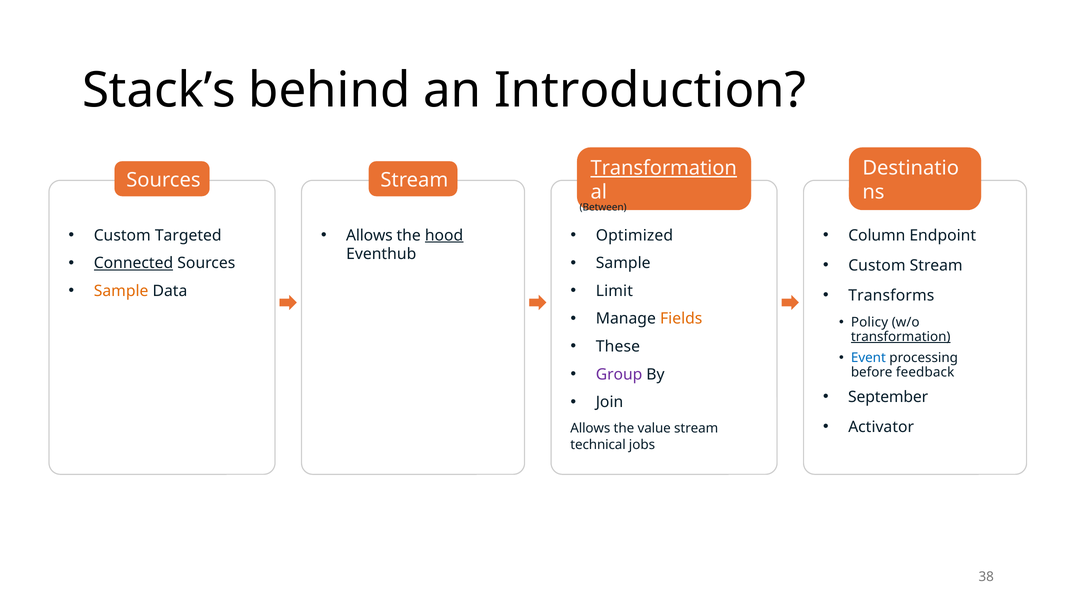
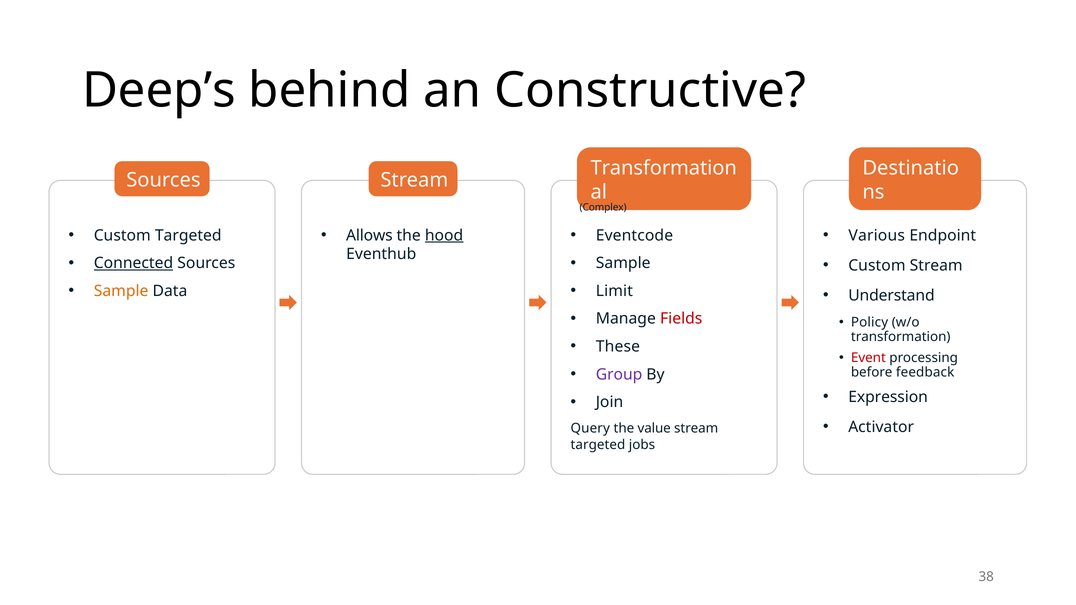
Stack’s: Stack’s -> Deep’s (159, 90)
Introduction: Introduction -> Constructive (650, 90)
Transformation underline: present -> none (664, 168)
Between: Between -> Complex (603, 208)
Column: Column -> Various (877, 235)
Optimized: Optimized -> Eventcode (634, 236)
Transforms: Transforms -> Understand (891, 296)
Fields colour: orange -> red (681, 319)
transformation underline: present -> none (901, 337)
Event colour: blue -> red (868, 358)
September: September -> Expression (888, 397)
Allows: Allows -> Query (590, 429)
technical: technical -> targeted (598, 445)
